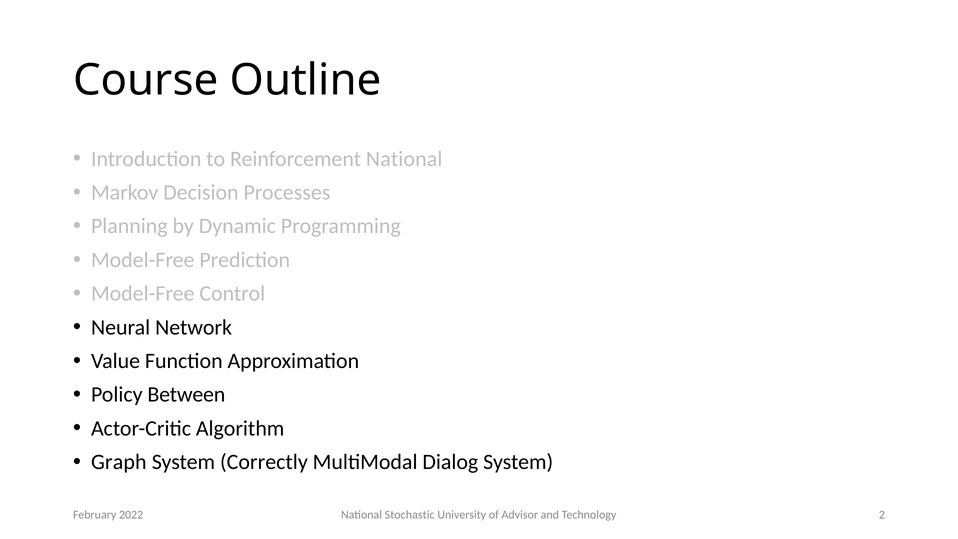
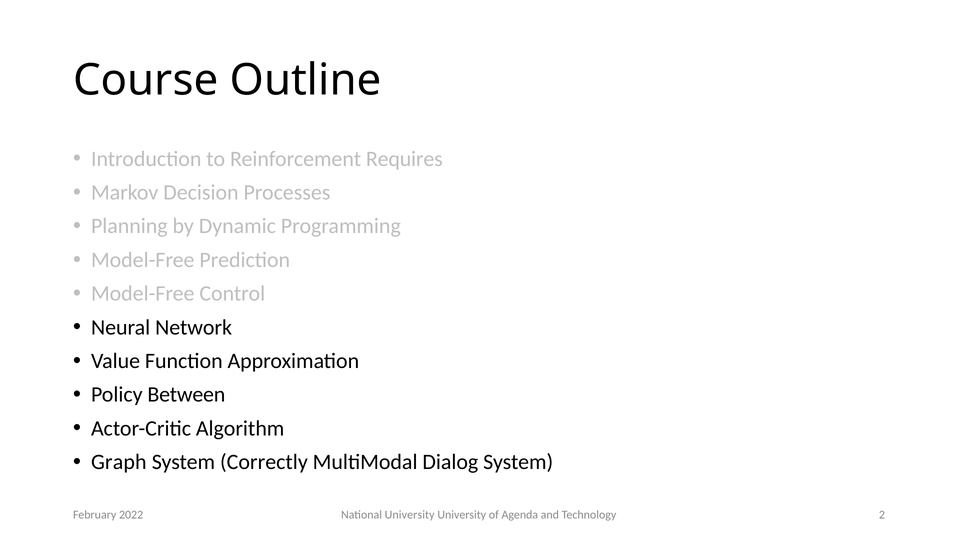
Reinforcement National: National -> Requires (404, 159)
National Stochastic: Stochastic -> University (410, 514)
Advisor: Advisor -> Agenda (520, 514)
